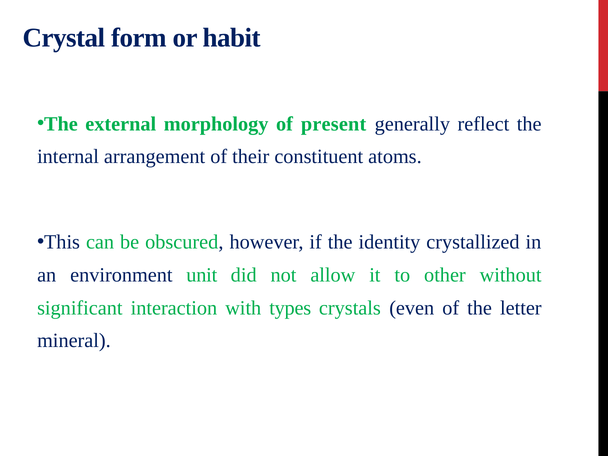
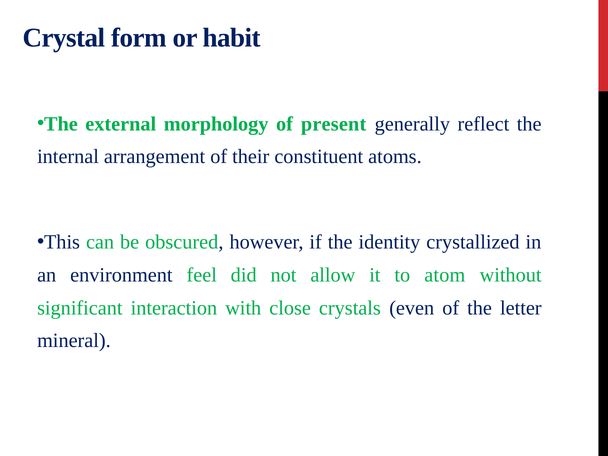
unit: unit -> feel (202, 275)
other: other -> atom (445, 275)
types: types -> close (290, 308)
